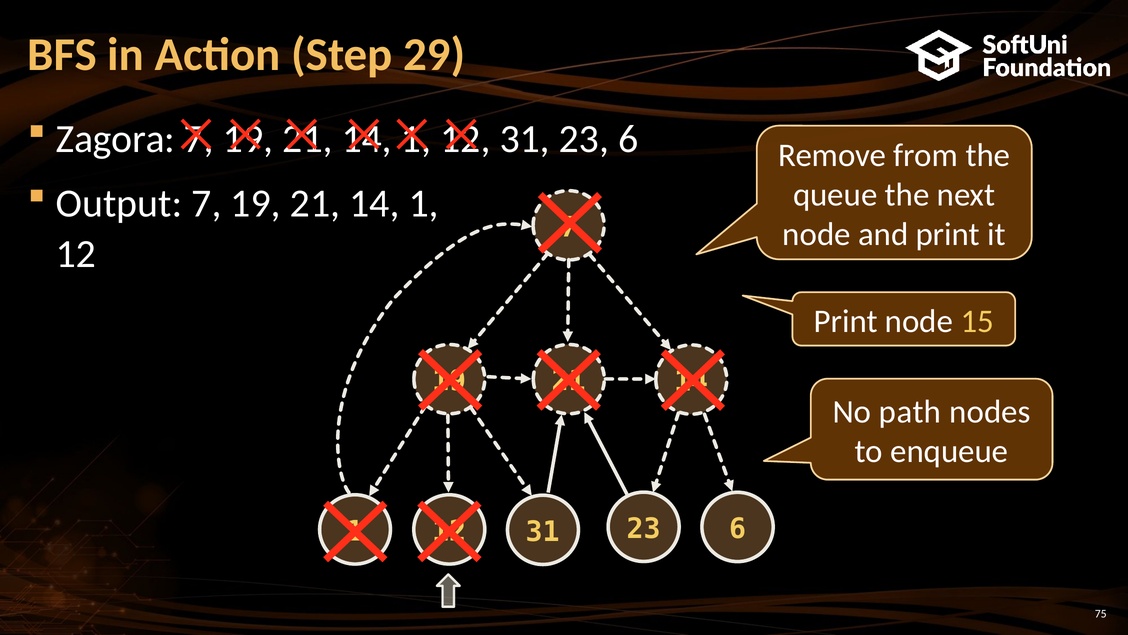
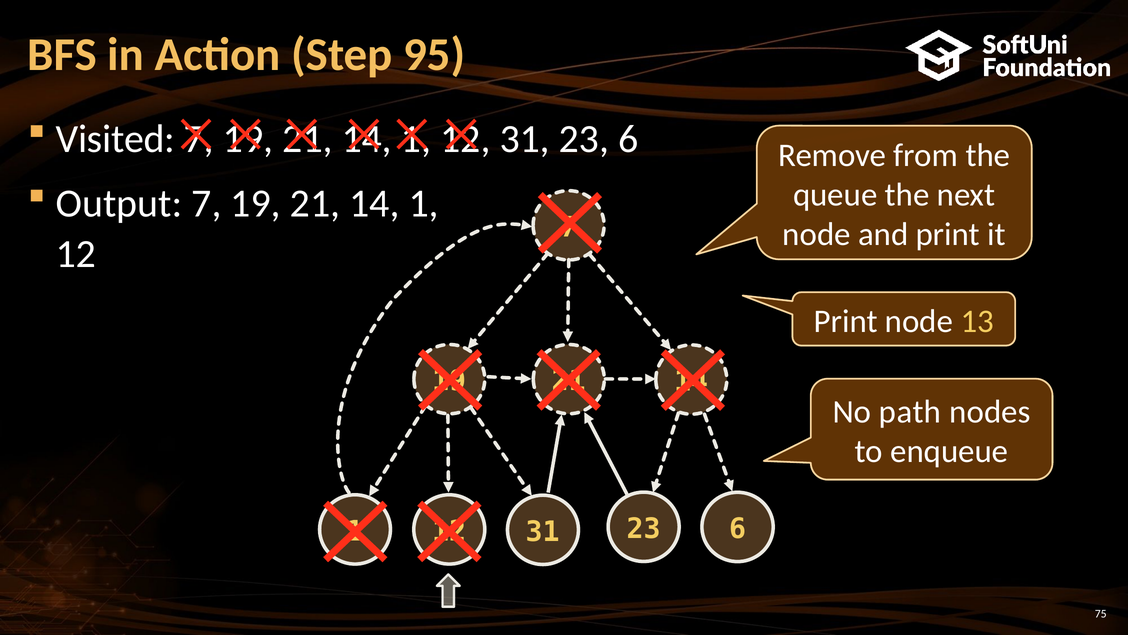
29: 29 -> 95 (434, 55)
Zagora: Zagora -> Visited (115, 139)
15: 15 -> 13 (977, 321)
